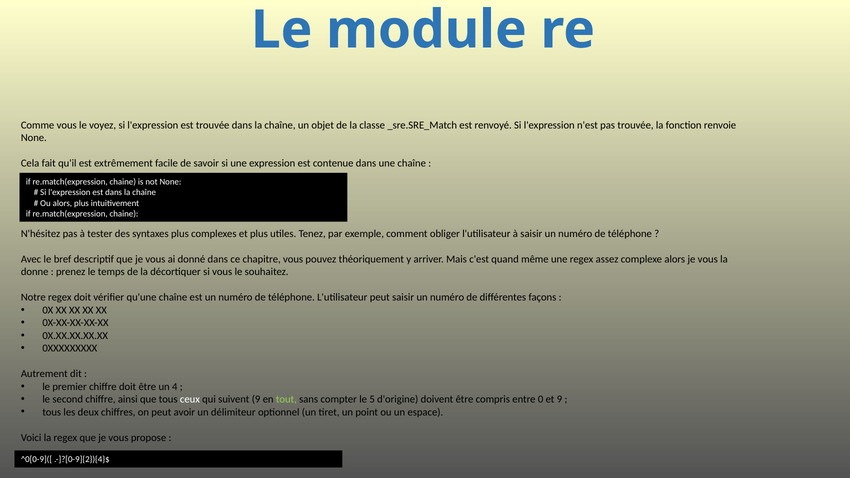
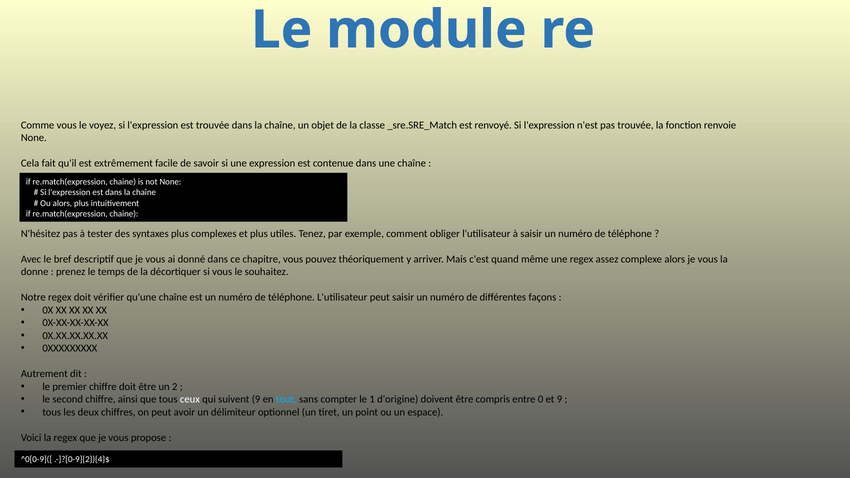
4: 4 -> 2 (175, 387)
tout colour: light green -> light blue (286, 399)
5: 5 -> 1 (372, 399)
